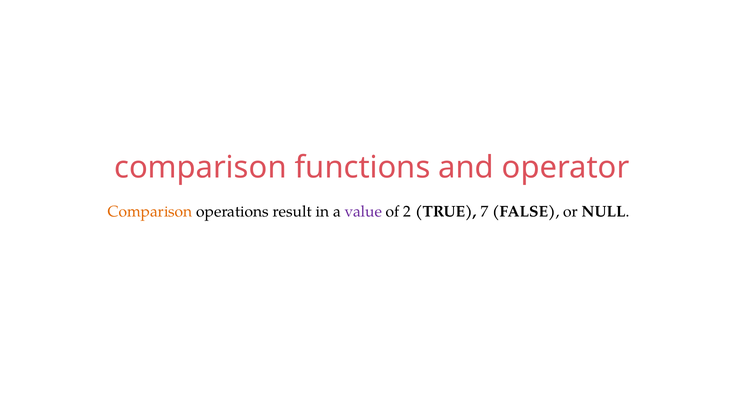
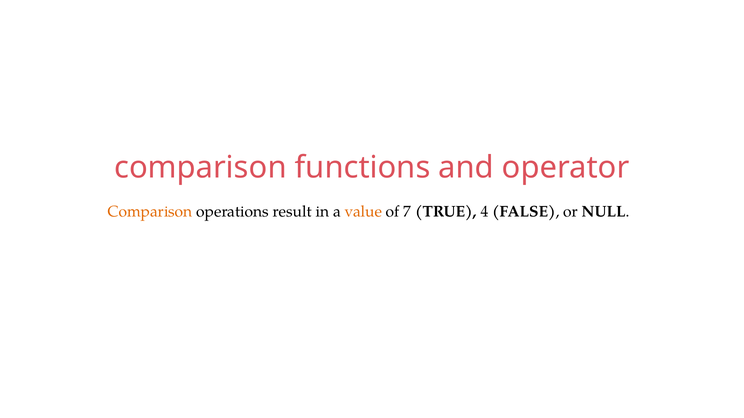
value colour: purple -> orange (363, 212)
2: 2 -> 7 (407, 212)
7: 7 -> 4 (485, 212)
